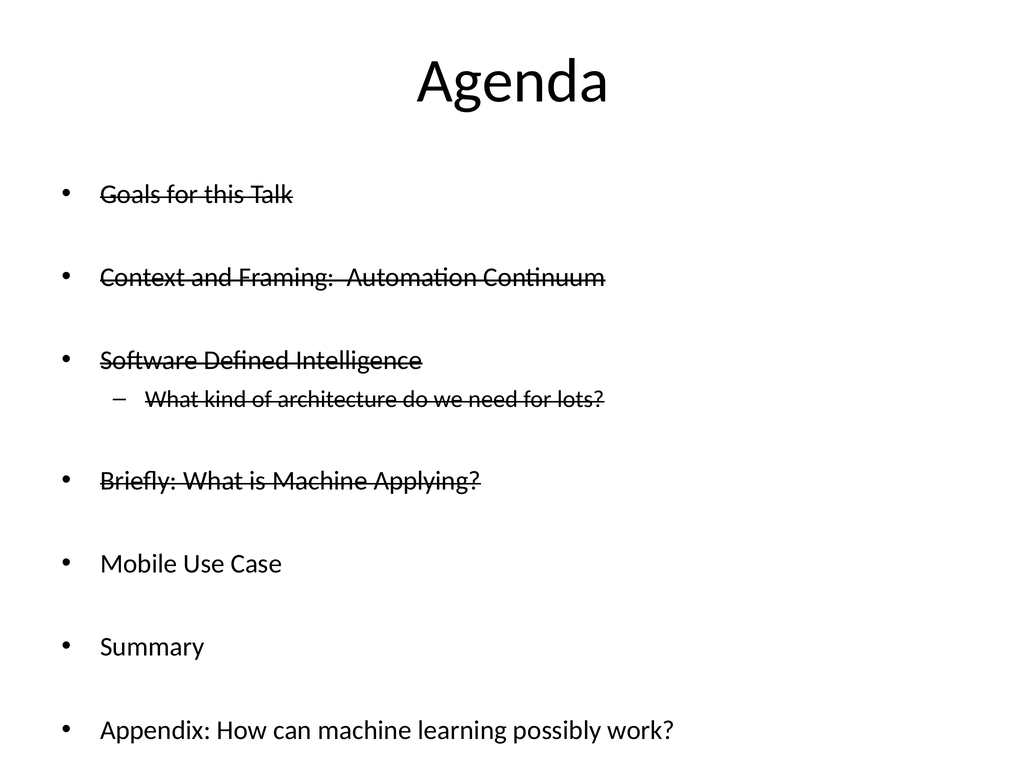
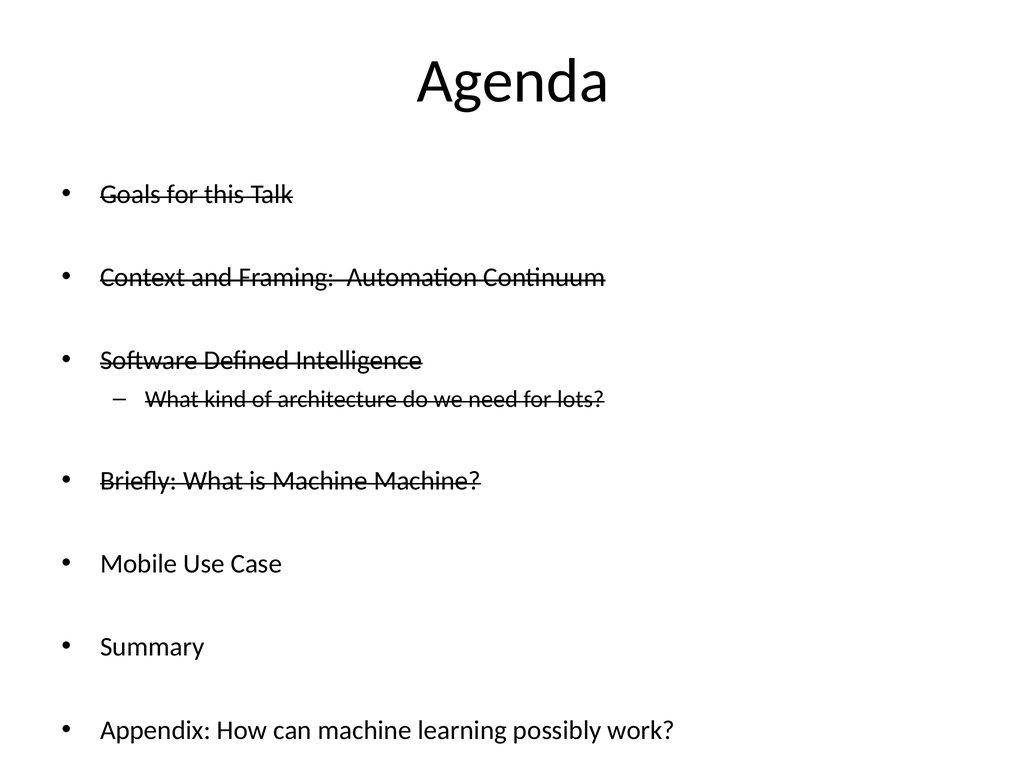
Machine Applying: Applying -> Machine (427, 481)
